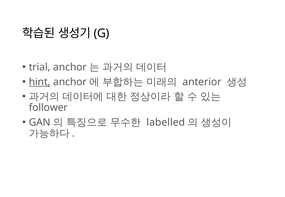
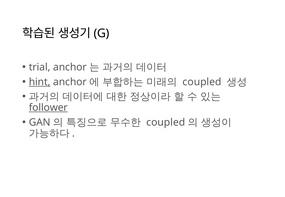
anterior: anterior -> coupled (202, 82)
follower underline: none -> present (48, 108)
labelled: labelled -> coupled (166, 122)
